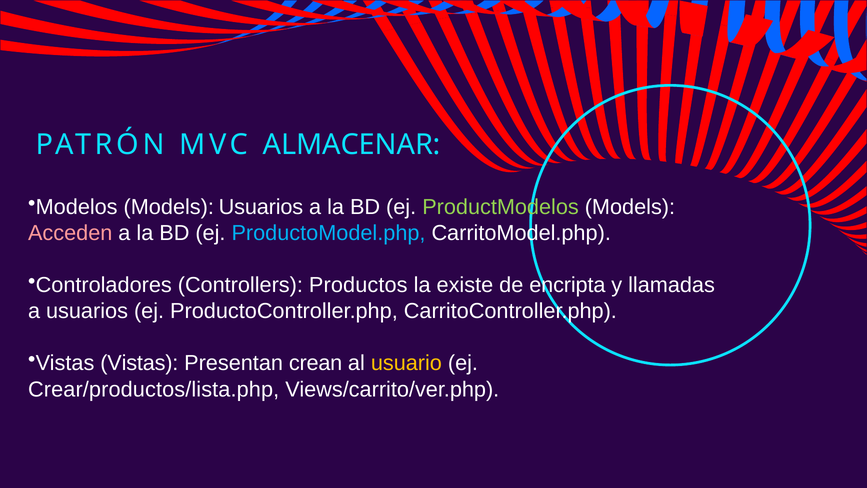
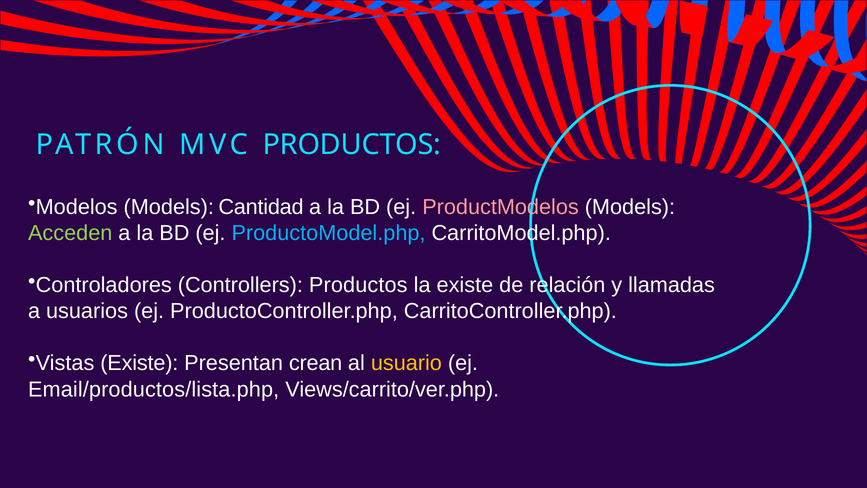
MVC ALMACENAR: ALMACENAR -> PRODUCTOS (352, 145)
Models Usuarios: Usuarios -> Cantidad (261, 207)
ProductModelos colour: light green -> pink (501, 207)
Acceden colour: pink -> light green (70, 233)
encripta: encripta -> relación (567, 285)
Vistas Vistas: Vistas -> Existe (139, 363)
Crear/productos/lista.php: Crear/productos/lista.php -> Email/productos/lista.php (154, 389)
